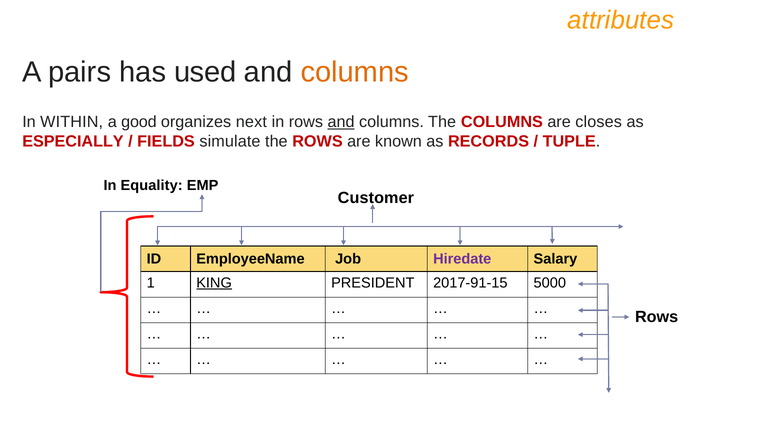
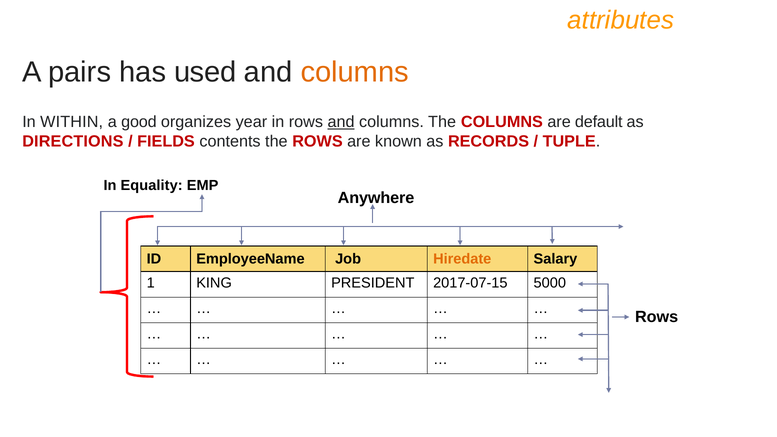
next: next -> year (251, 122)
closes: closes -> default (599, 122)
ESPECIALLY: ESPECIALLY -> DIRECTIONS (73, 142)
simulate: simulate -> contents (230, 142)
Customer: Customer -> Anywhere (376, 198)
Hiredate colour: purple -> orange (462, 259)
KING underline: present -> none (214, 283)
2017-91-15: 2017-91-15 -> 2017-07-15 (470, 283)
